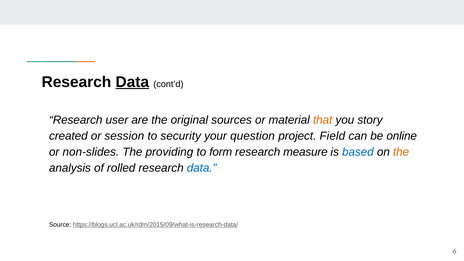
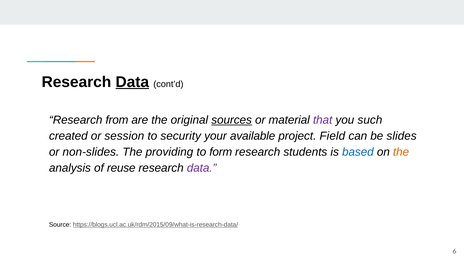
user: user -> from (117, 120)
sources underline: none -> present (232, 120)
that colour: orange -> purple (323, 120)
story: story -> such (370, 120)
question: question -> available (253, 136)
online: online -> slides (402, 136)
measure: measure -> students (305, 152)
rolled: rolled -> reuse (121, 168)
data colour: blue -> purple (202, 168)
